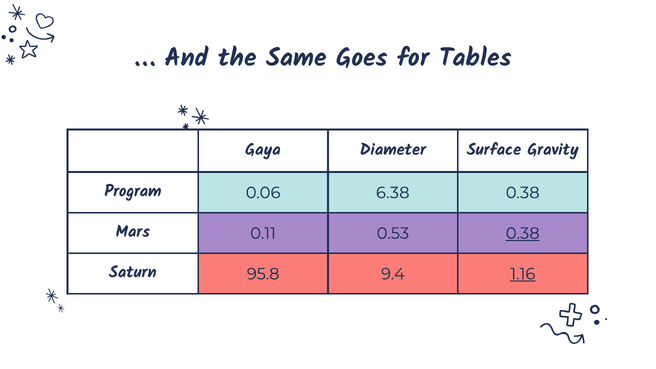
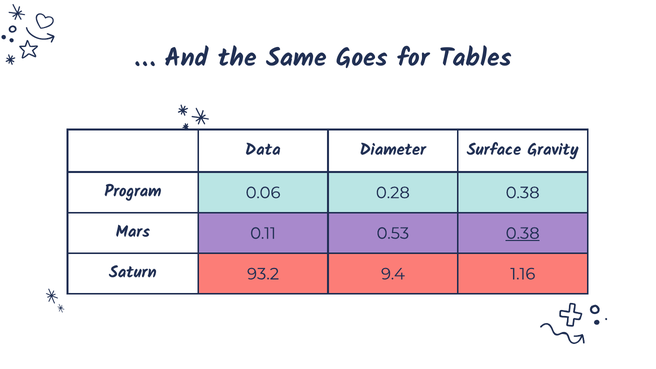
Gaya: Gaya -> Data (263, 150)
6.38: 6.38 -> 0.28 (393, 193)
95.8: 95.8 -> 93.2 (263, 274)
1.16 underline: present -> none (523, 274)
